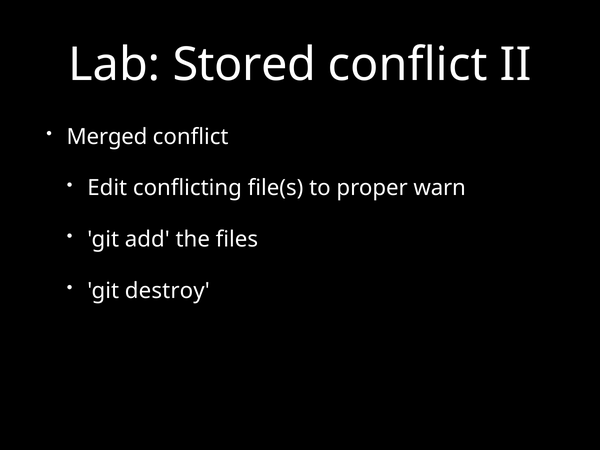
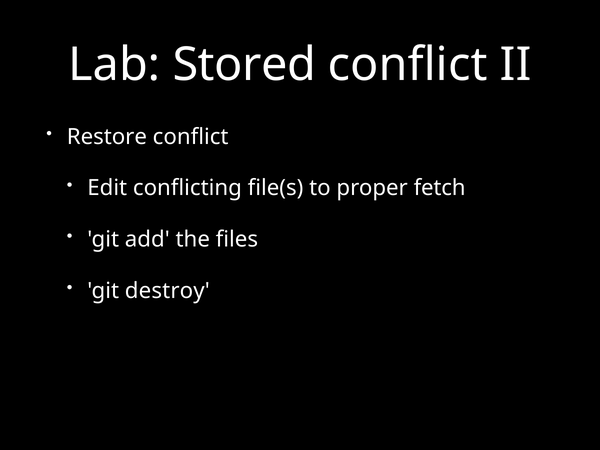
Merged: Merged -> Restore (107, 137)
warn: warn -> fetch (440, 188)
